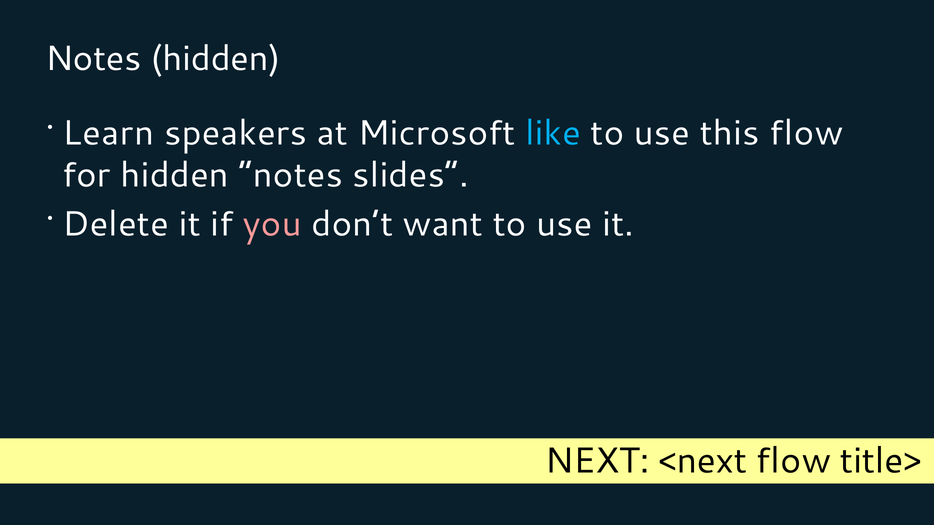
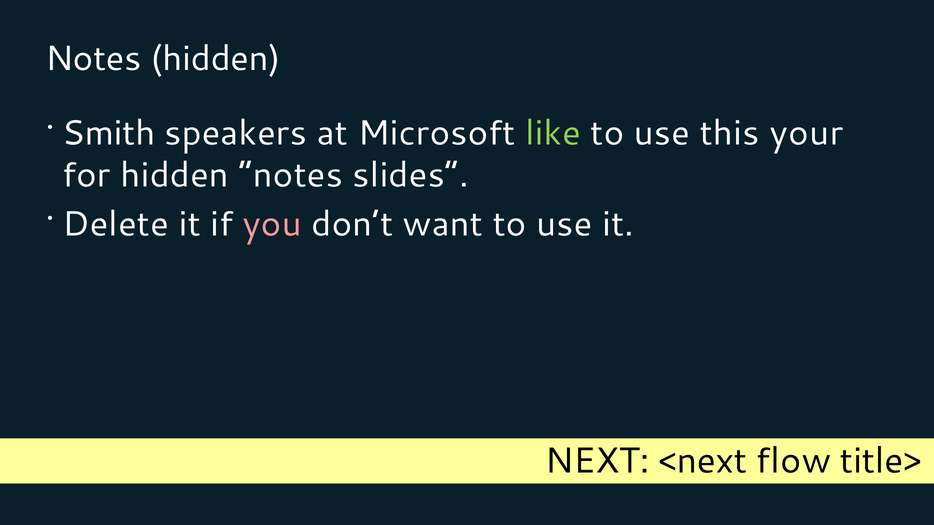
Learn: Learn -> Smith (109, 134)
like colour: light blue -> light green (553, 134)
this flow: flow -> your (806, 134)
